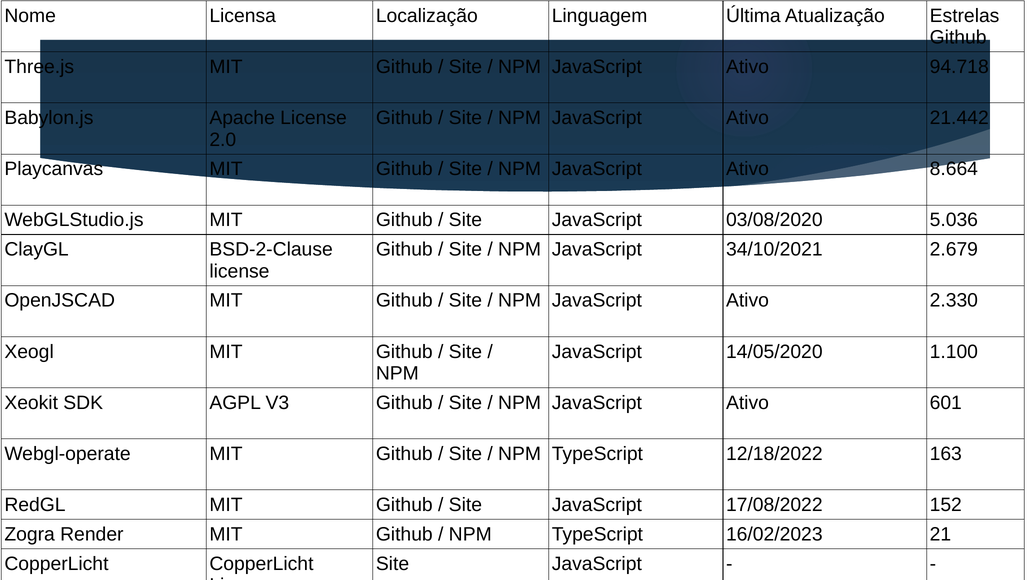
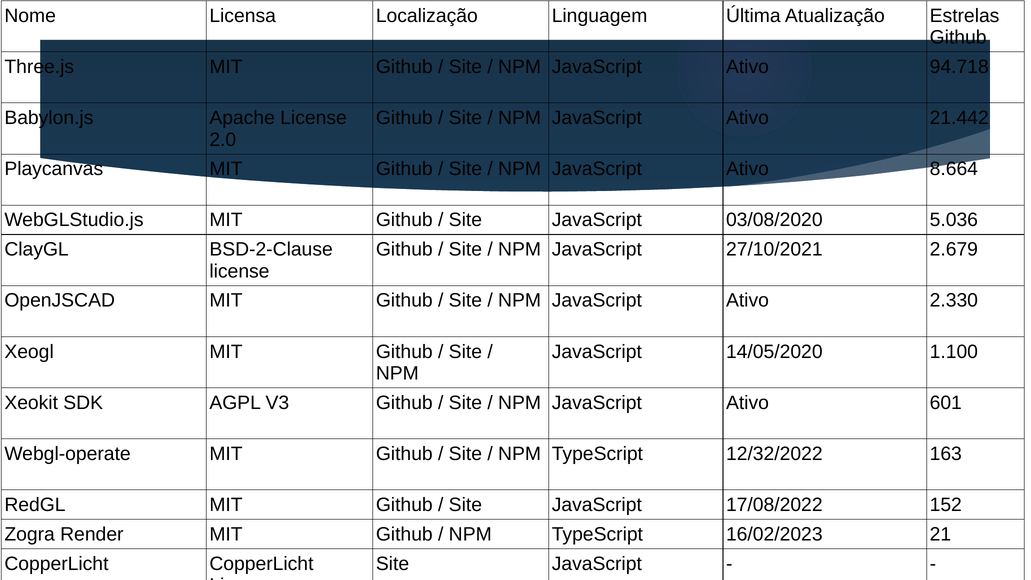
34/10/2021: 34/10/2021 -> 27/10/2021 (774, 249)
12/18/2022: 12/18/2022 -> 12/32/2022 (774, 454)
